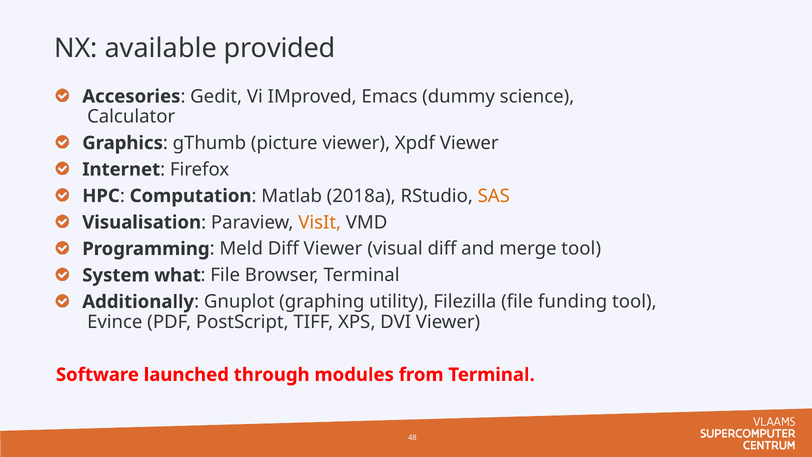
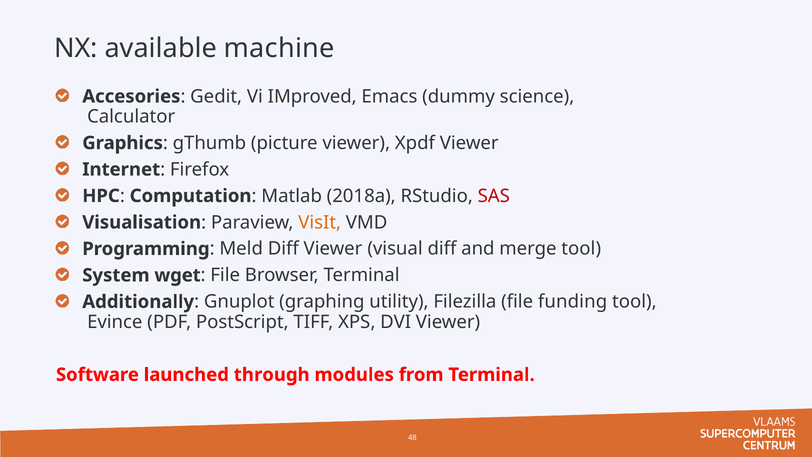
provided: provided -> machine (279, 48)
SAS colour: orange -> red (494, 196)
what: what -> wget (178, 275)
